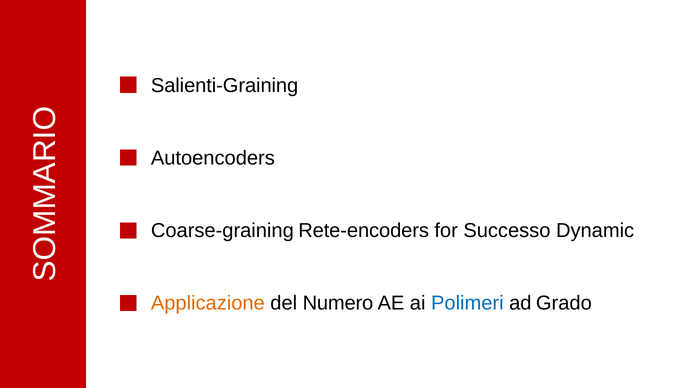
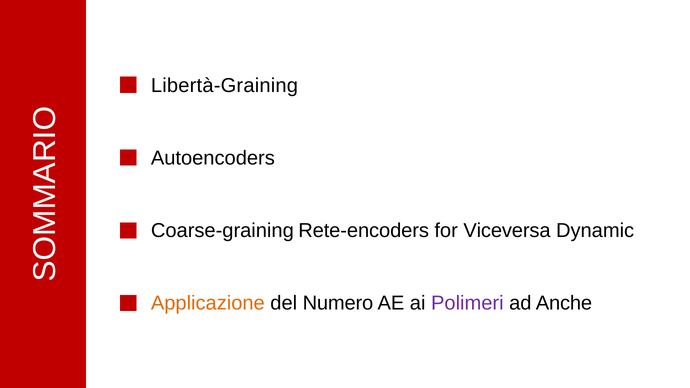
Salienti-Graining: Salienti-Graining -> Libertà-Graining (224, 86)
Successo: Successo -> Viceversa (507, 231)
Polimeri colour: blue -> purple (467, 303)
Grado: Grado -> Anche (564, 303)
